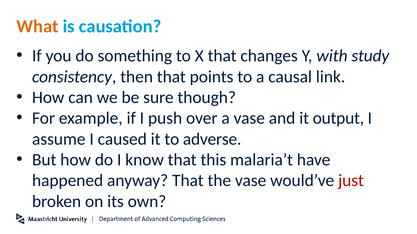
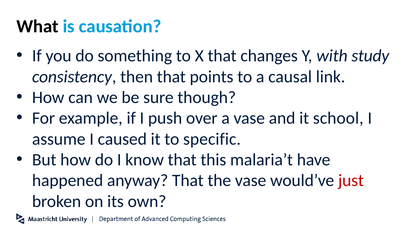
What colour: orange -> black (38, 27)
output: output -> school (338, 119)
adverse: adverse -> specific (212, 139)
